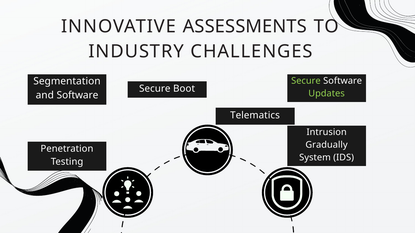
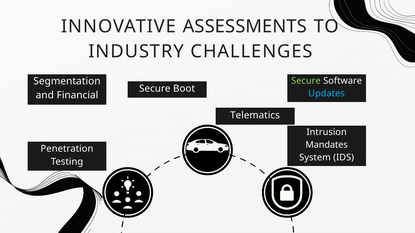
Updates colour: light green -> light blue (327, 94)
and Software: Software -> Financial (77, 95)
Gradually: Gradually -> Mandates (327, 145)
